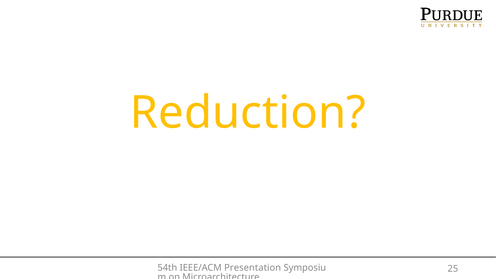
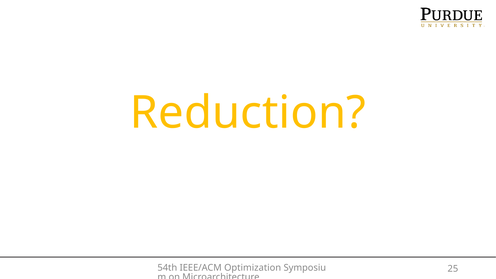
Presentation: Presentation -> Optimization (253, 268)
